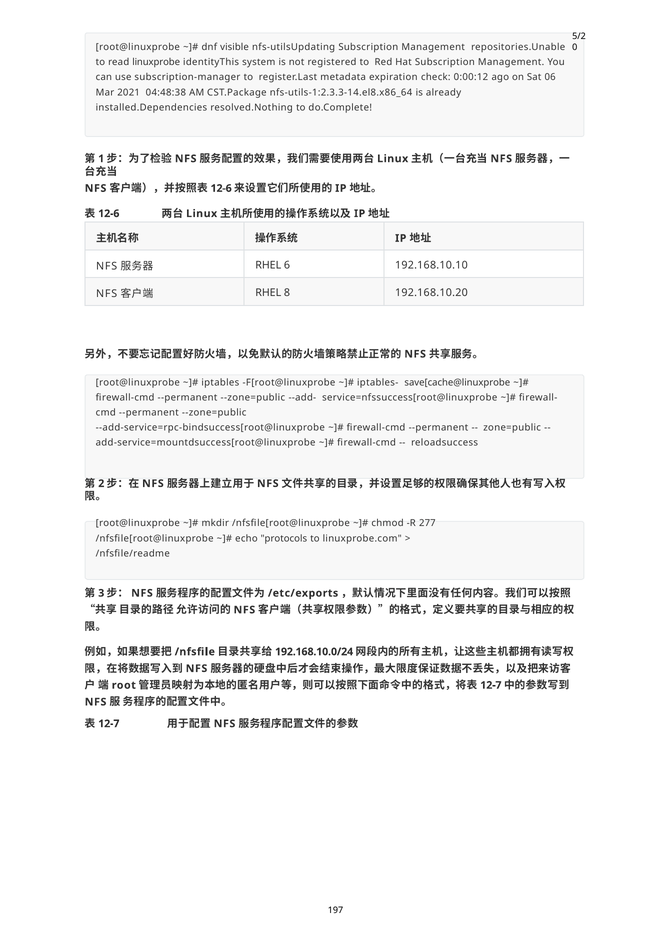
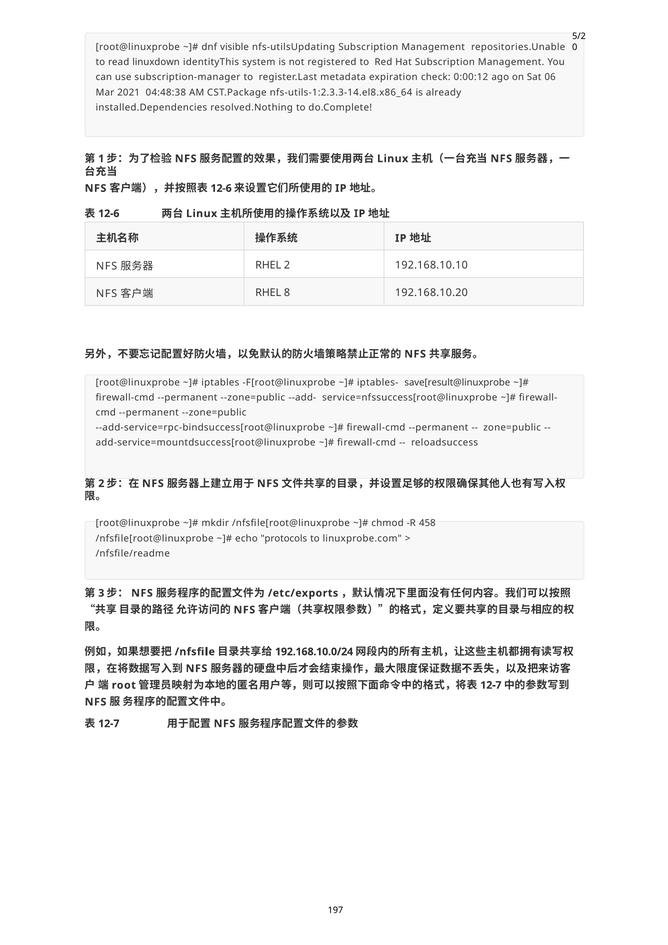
linuxprobe: linuxprobe -> linuxdown (156, 62)
RHEL 6: 6 -> 2 (287, 265)
save[cache@linuxprobe: save[cache@linuxprobe -> save[result@linuxprobe (457, 383)
277: 277 -> 458 (427, 523)
